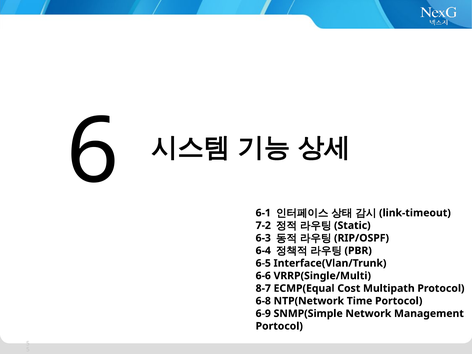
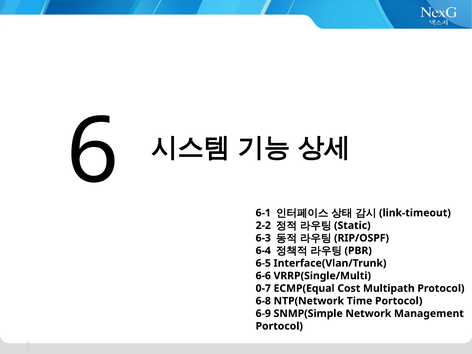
7-2: 7-2 -> 2-2 (263, 225)
8-7: 8-7 -> 0-7 (263, 288)
